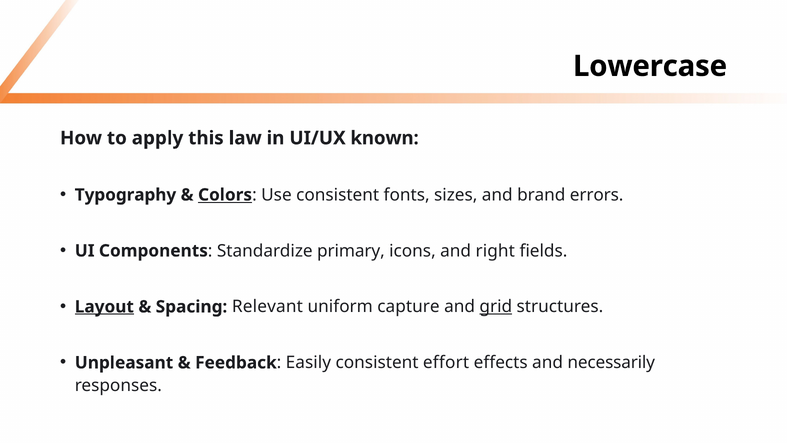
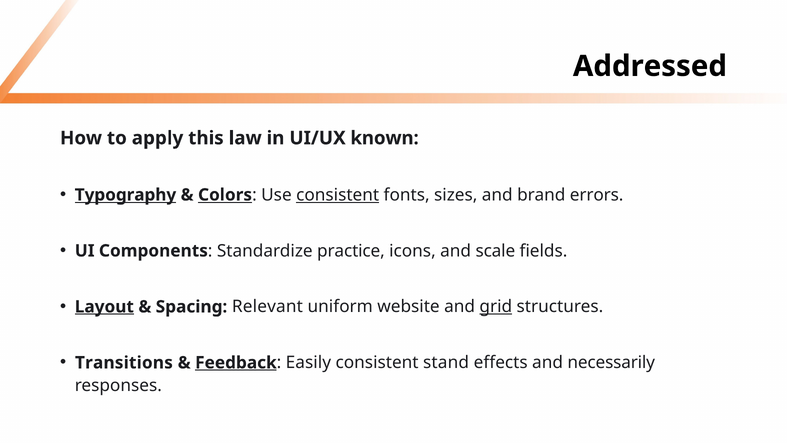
Lowercase: Lowercase -> Addressed (650, 66)
Typography underline: none -> present (125, 195)
consistent underline: none -> present (338, 195)
primary: primary -> practice (351, 251)
right: right -> scale (495, 251)
capture: capture -> website (408, 307)
Unpleasant: Unpleasant -> Transitions (124, 362)
Feedback underline: none -> present (236, 362)
effort: effort -> stand (446, 362)
